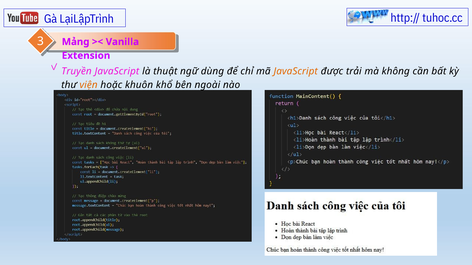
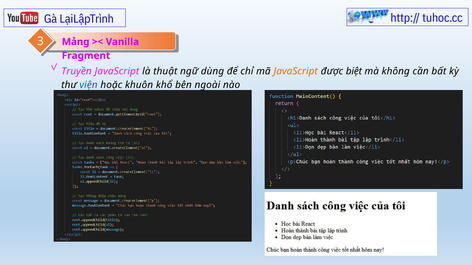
Extension: Extension -> Fragment (86, 56)
trải: trải -> biệt (354, 71)
viện colour: orange -> blue (89, 85)
